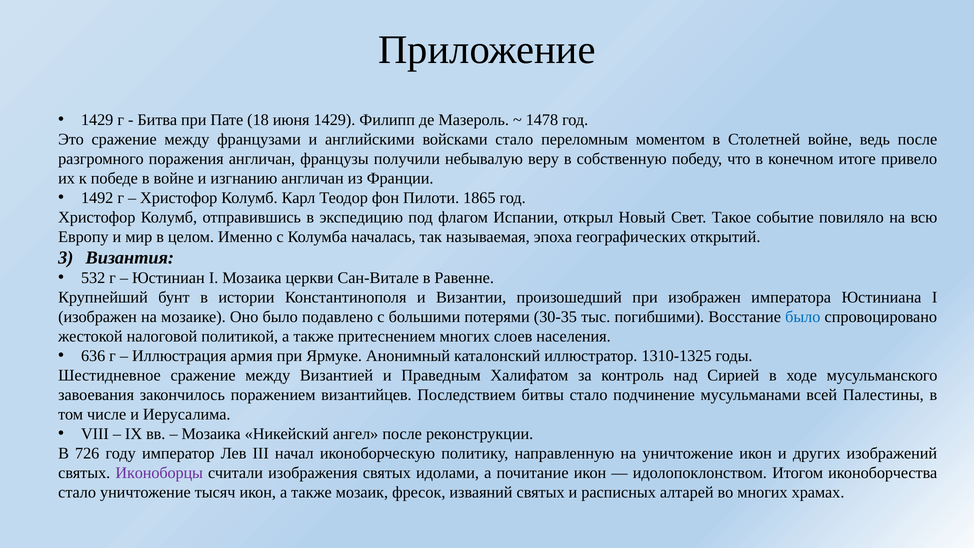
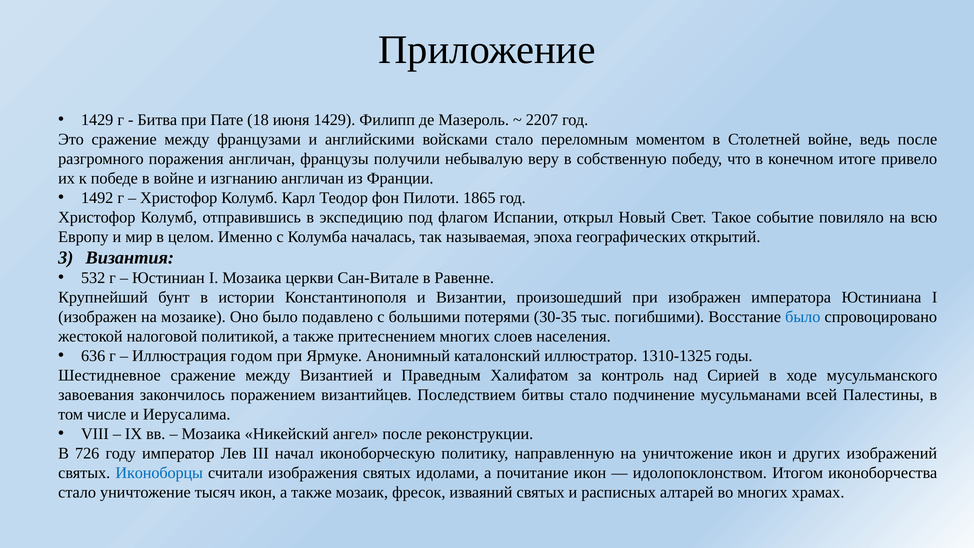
1478: 1478 -> 2207 (542, 120)
армия: армия -> годом (252, 356)
Иконоборцы colour: purple -> blue (159, 473)
